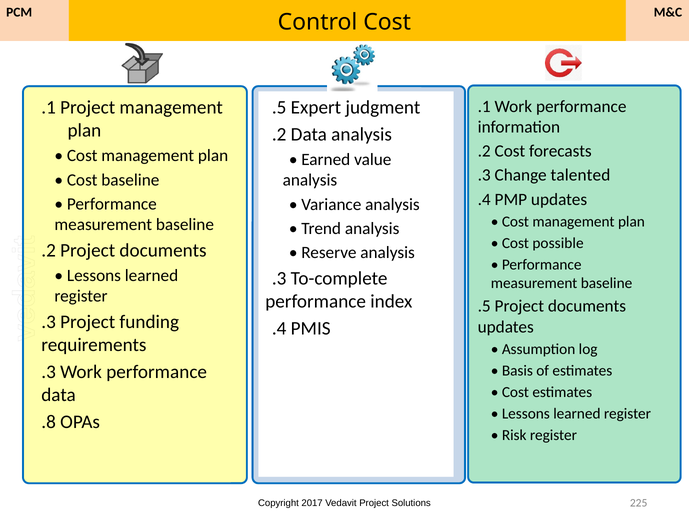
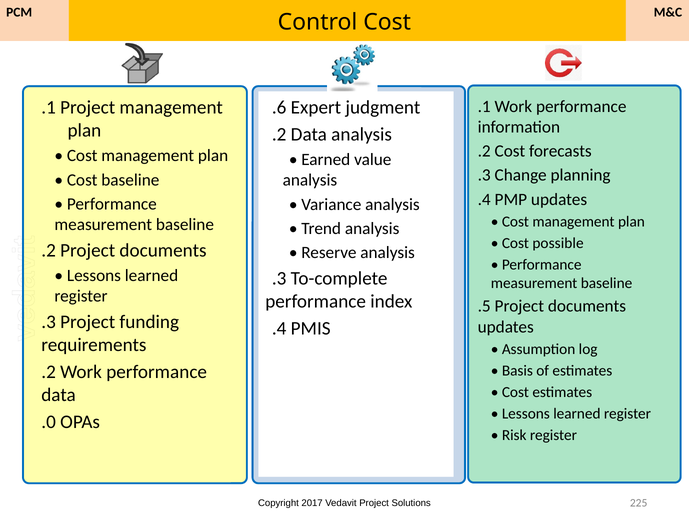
.5: .5 -> .6 (279, 108)
talented: talented -> planning (581, 175)
.3: .3 -> .2 (49, 372)
.8: .8 -> .0 (49, 421)
